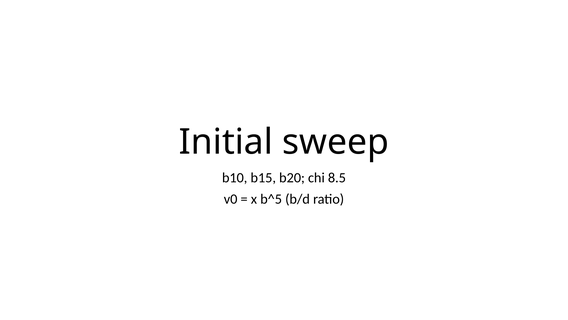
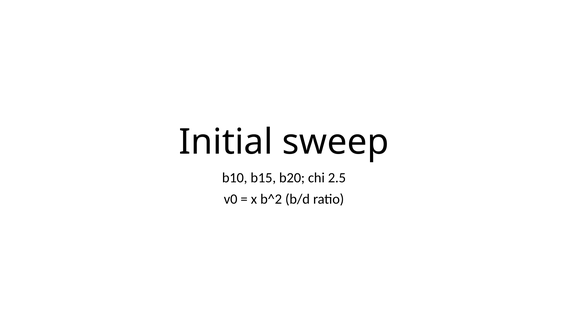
8.5: 8.5 -> 2.5 (337, 178)
b^5: b^5 -> b^2 (271, 199)
